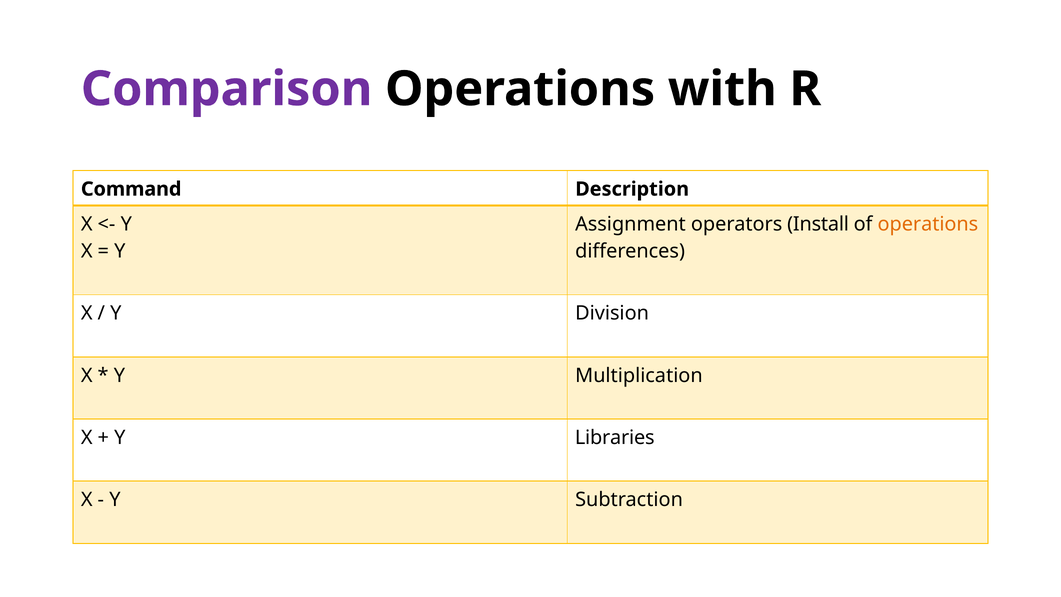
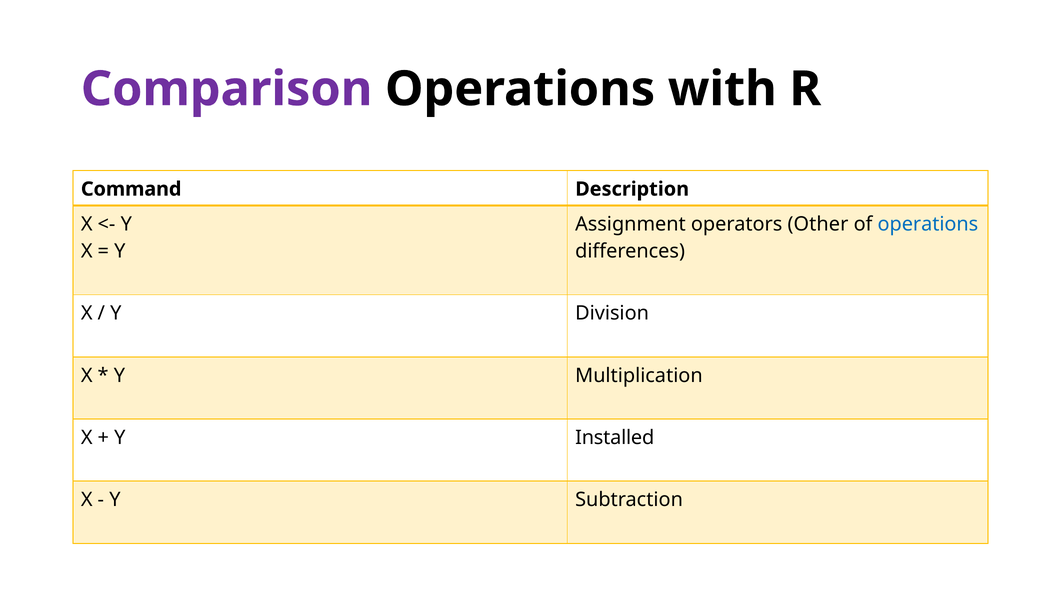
Install: Install -> Other (818, 224)
operations colour: orange -> blue (928, 224)
Libraries: Libraries -> Installed (615, 438)
